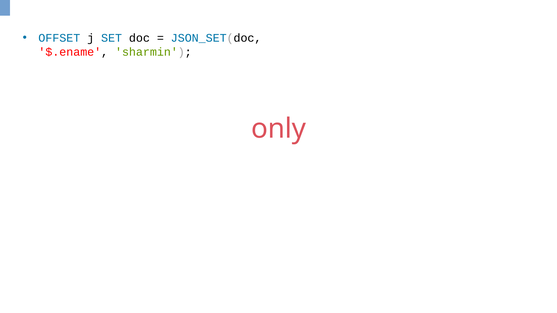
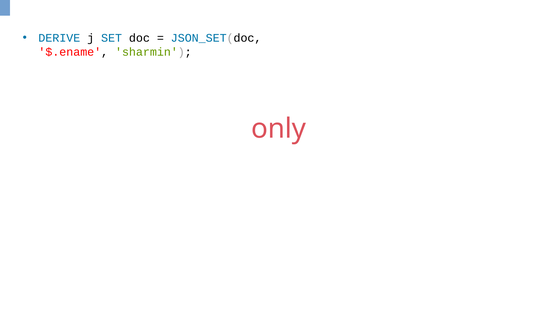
OFFSET: OFFSET -> DERIVE (59, 38)
